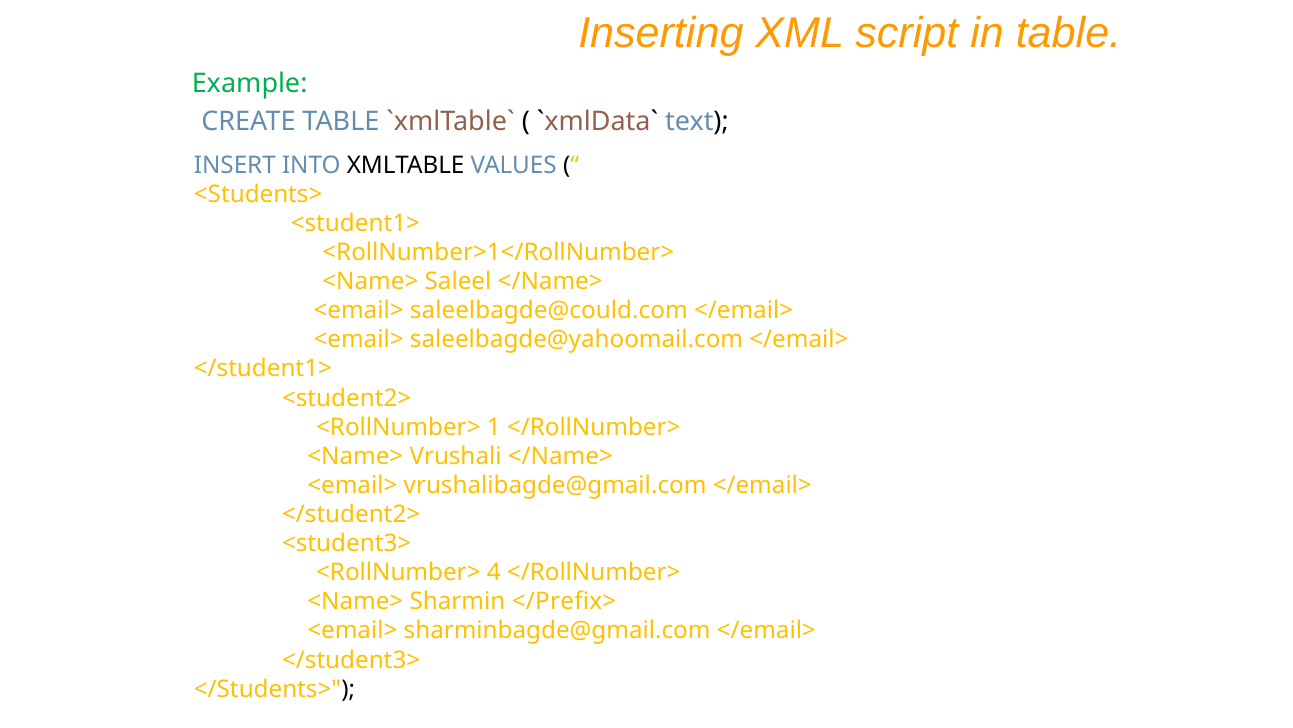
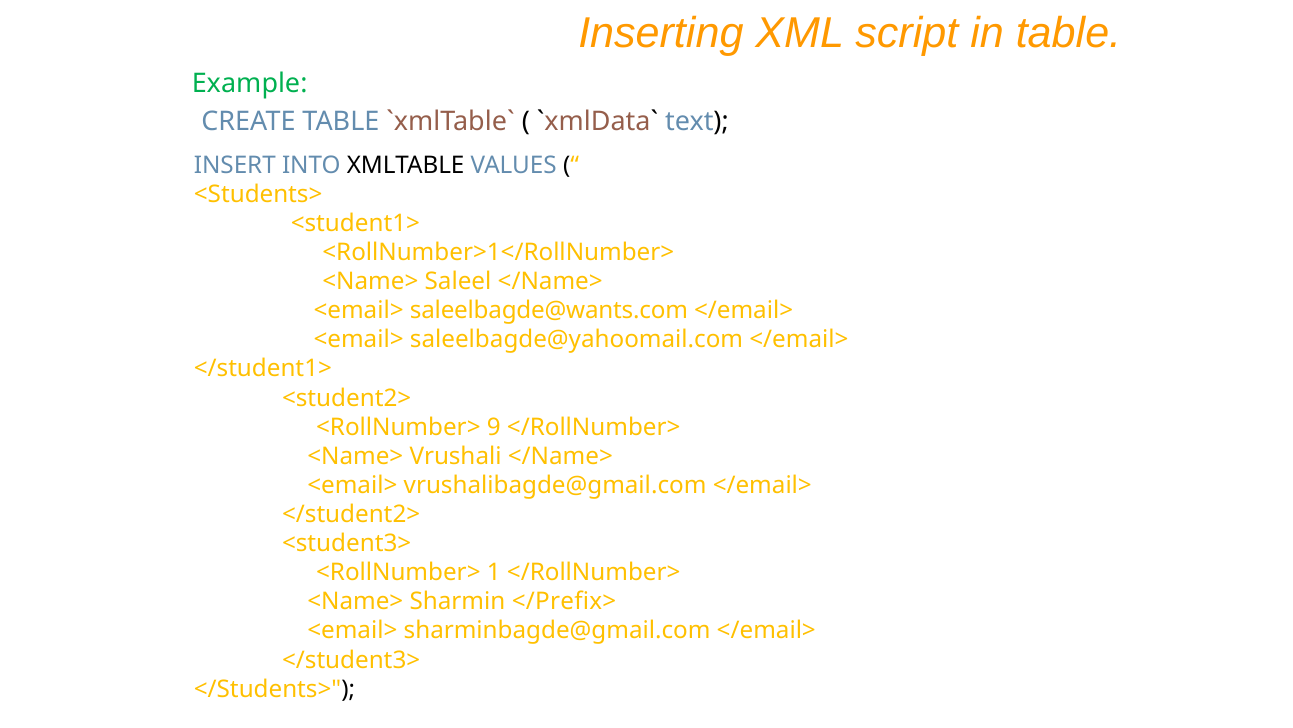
saleelbagde@could.com: saleelbagde@could.com -> saleelbagde@wants.com (549, 310)
1: 1 -> 9 (494, 427)
4: 4 -> 1 (494, 572)
